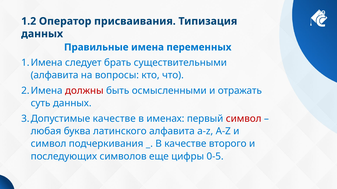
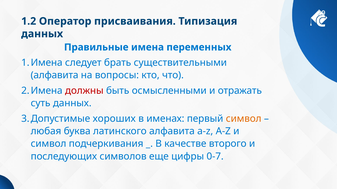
качестве: качестве -> хороших (114, 119)
символ colour: red -> orange (244, 119)
0-5: 0-5 -> 0-7 (215, 157)
